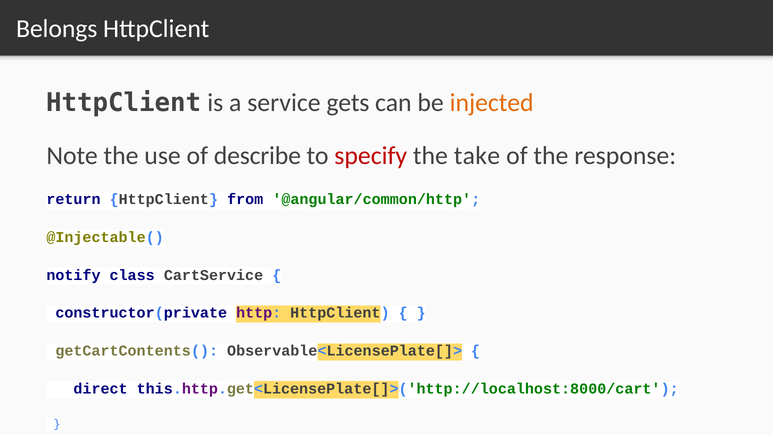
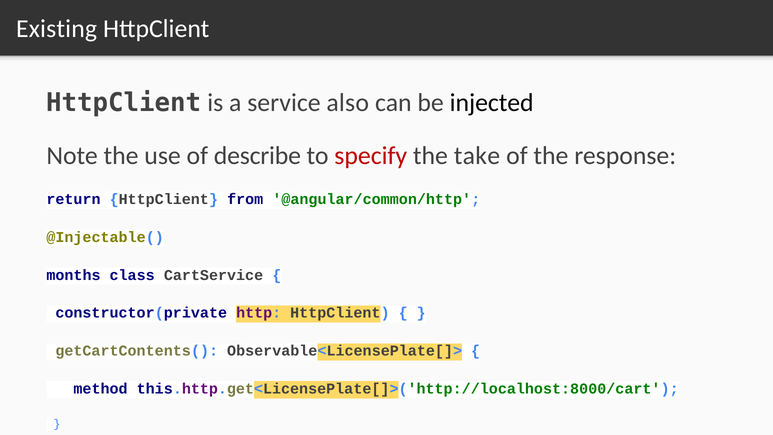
Belongs: Belongs -> Existing (57, 29)
gets: gets -> also (348, 103)
injected colour: orange -> black (492, 103)
notify: notify -> months (73, 275)
direct: direct -> method (101, 389)
